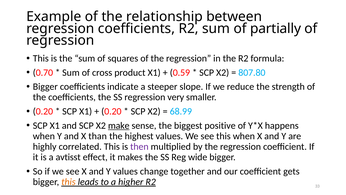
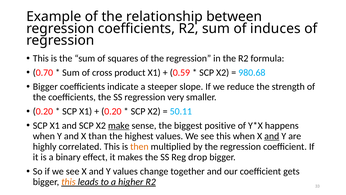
partially: partially -> induces (275, 28)
807.80: 807.80 -> 980.68 (252, 72)
68.99: 68.99 -> 50.11 (181, 111)
and underline: none -> present (272, 136)
then colour: purple -> orange (139, 146)
avtisst: avtisst -> binary (68, 157)
wide: wide -> drop (198, 157)
